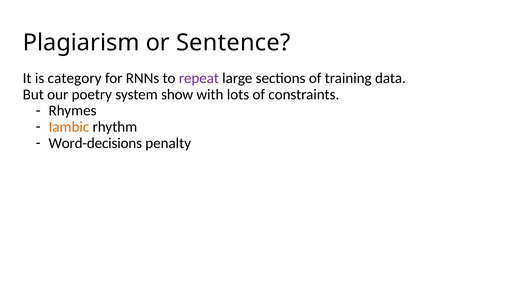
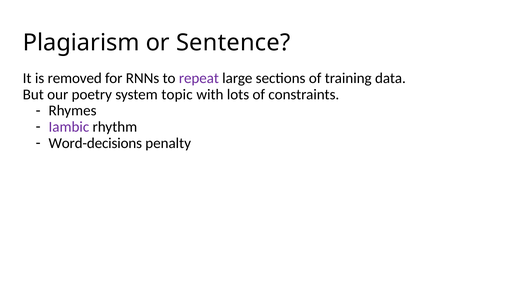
category: category -> removed (75, 78)
show: show -> topic (177, 94)
Iambic colour: orange -> purple (69, 127)
